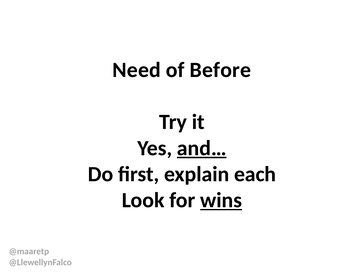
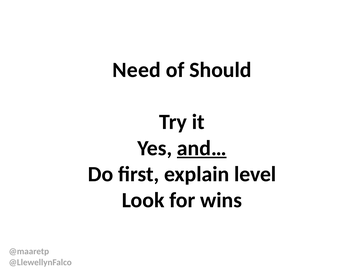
Before: Before -> Should (221, 70)
each: each -> level (255, 174)
wins underline: present -> none (221, 200)
